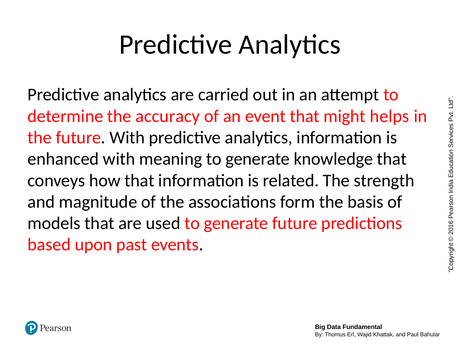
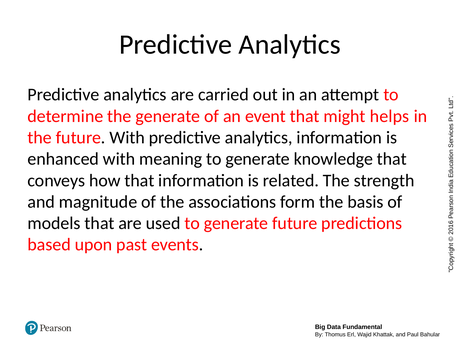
the accuracy: accuracy -> generate (168, 116)
